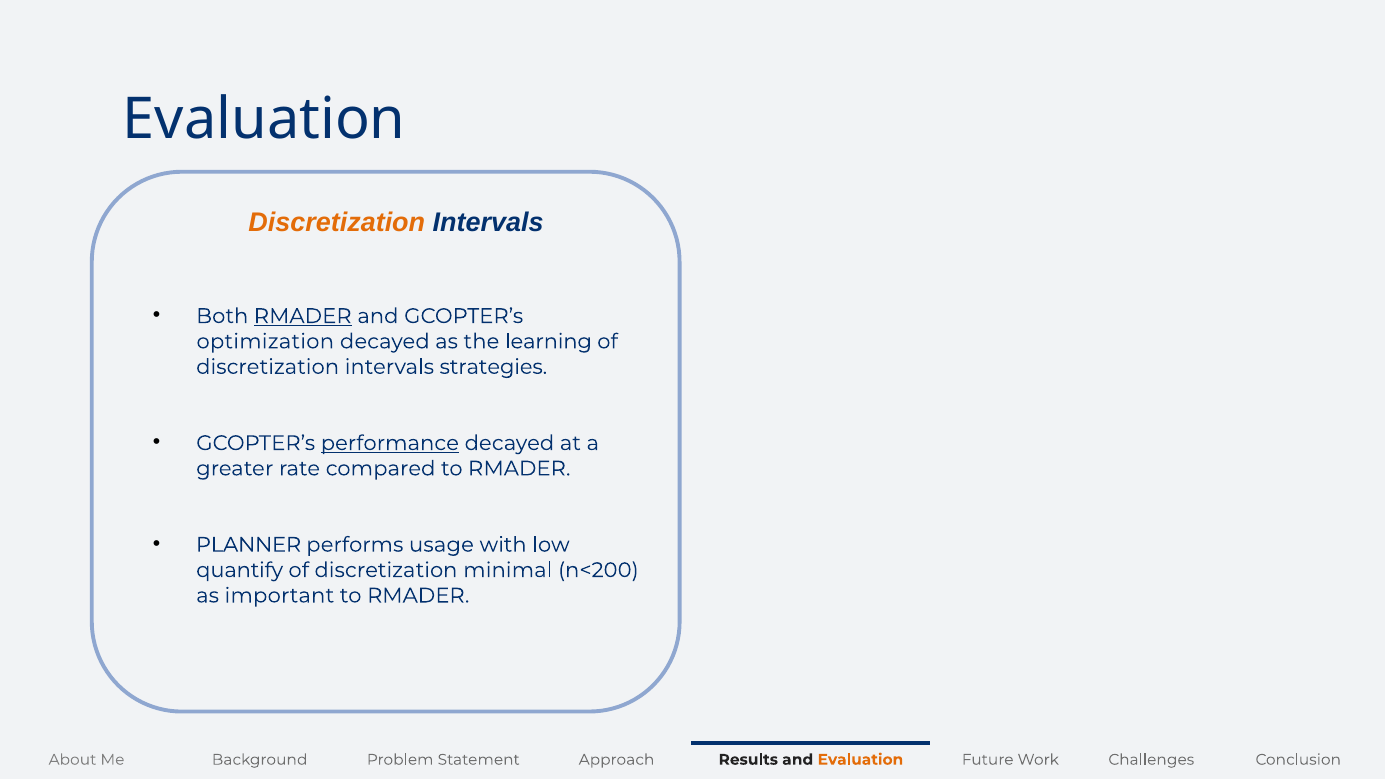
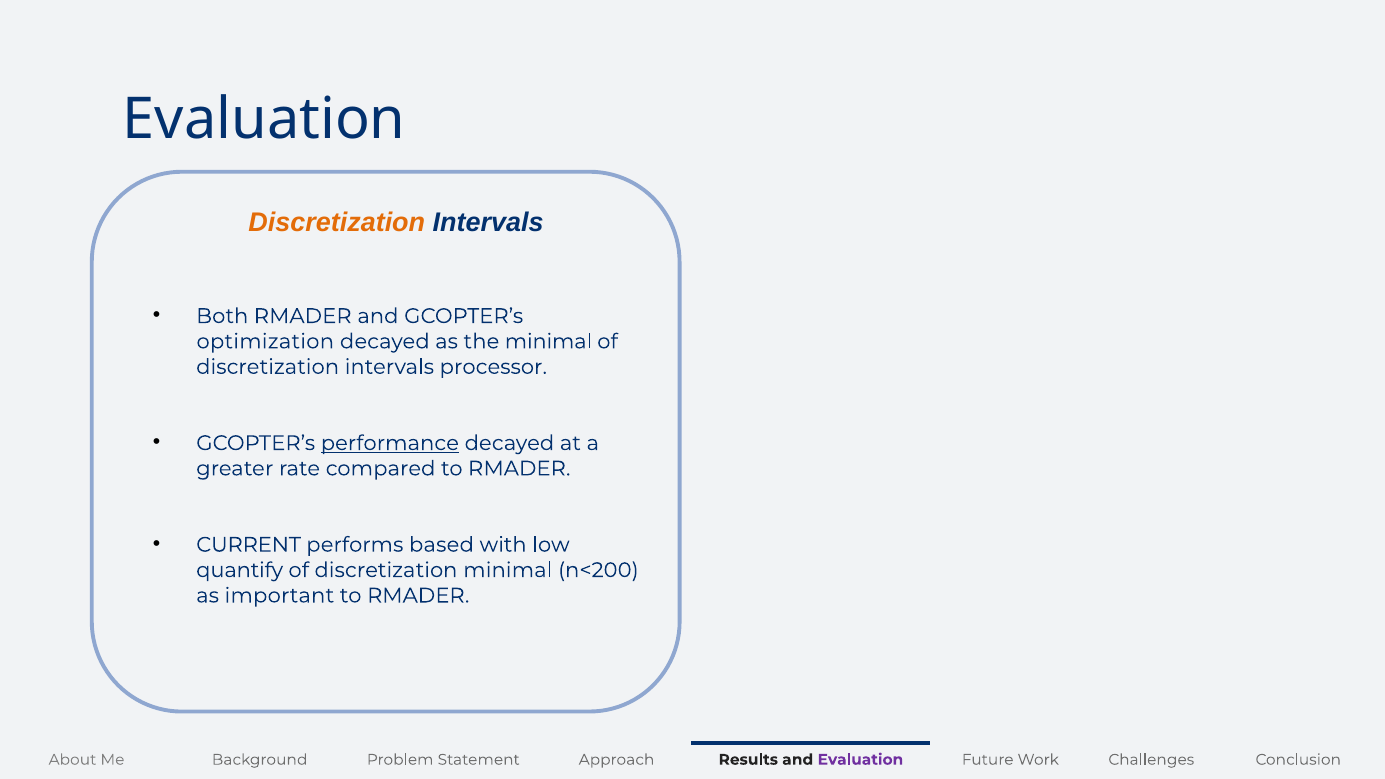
RMADER underline: present -> none (303, 316)
the learning: learning -> minimal (548, 342)
strategies: strategies -> processor (493, 367)
PLANNER: PLANNER -> CURRENT (249, 545)
usage: usage -> based (441, 545)
Evaluation colour: orange -> purple (860, 760)
